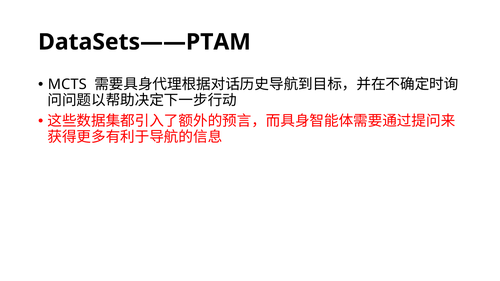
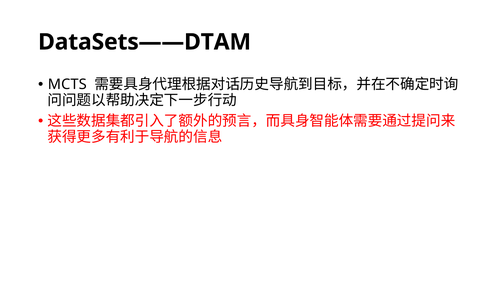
DataSets——PTAM: DataSets——PTAM -> DataSets——DTAM (145, 42)
